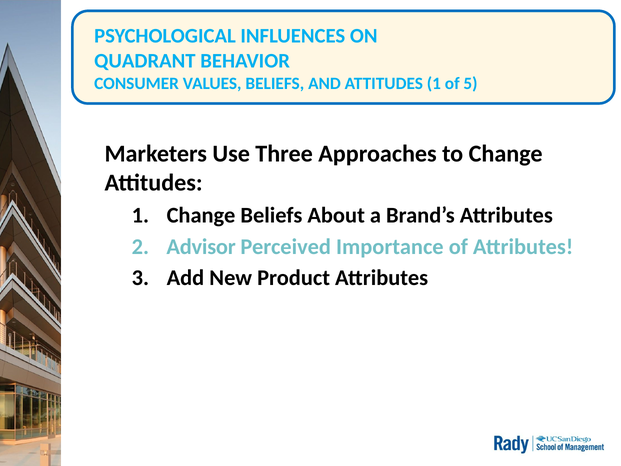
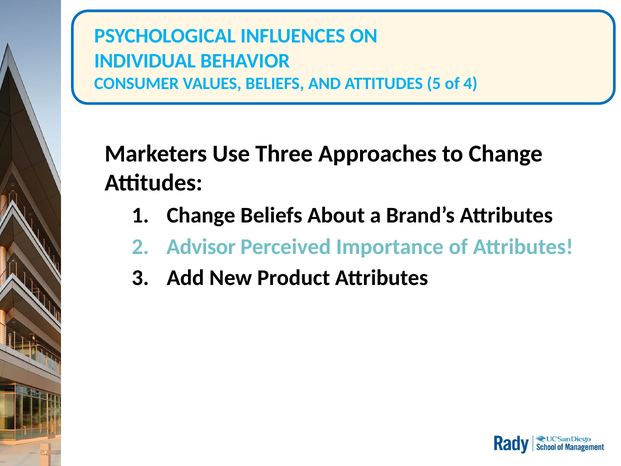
QUADRANT: QUADRANT -> INDIVIDUAL (145, 61)
AND ATTITUDES 1: 1 -> 5 (434, 83)
5: 5 -> 4 (471, 83)
